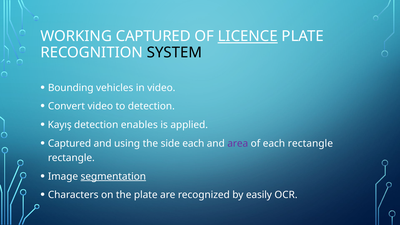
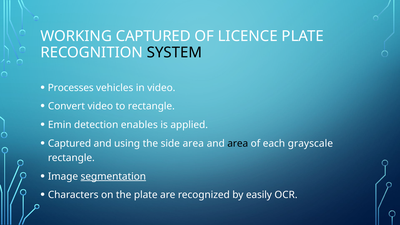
LICENCE underline: present -> none (248, 36)
Bounding: Bounding -> Processes (71, 88)
to detection: detection -> rectangle (151, 106)
Kayış: Kayış -> Emin (60, 125)
side each: each -> area (193, 143)
area colour: purple -> black (238, 143)
each rectangle: rectangle -> grayscale (310, 143)
